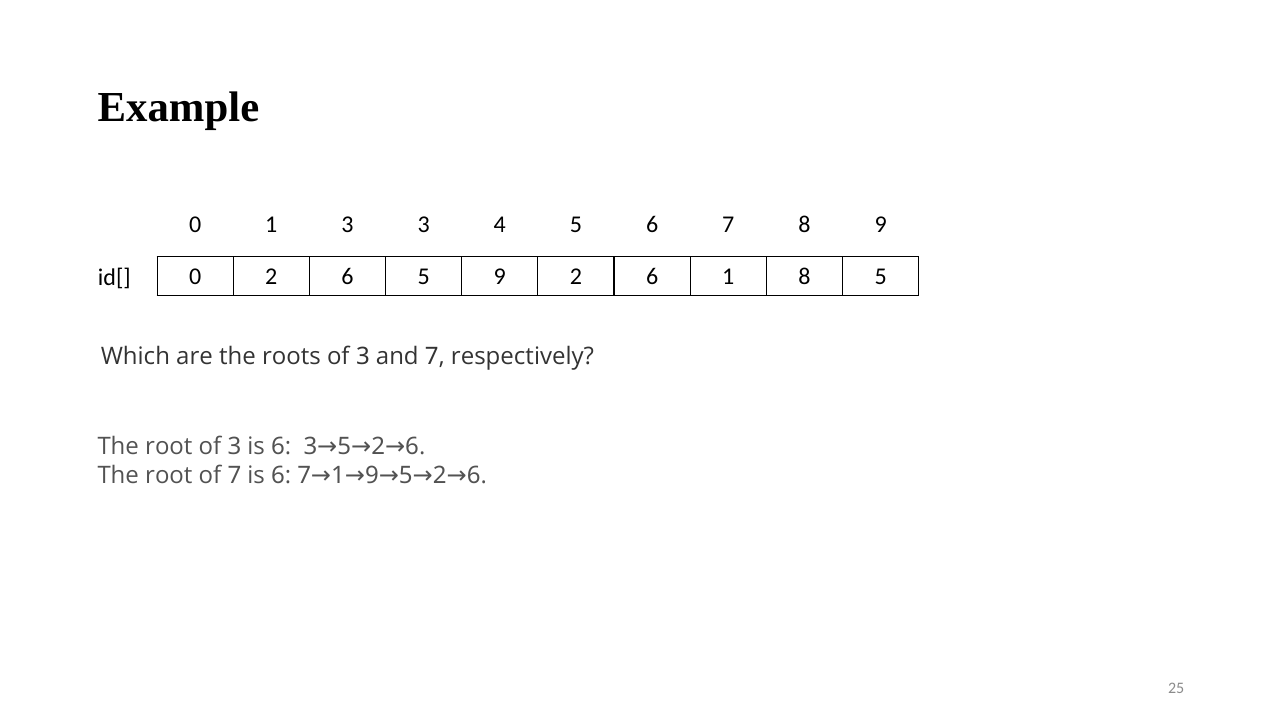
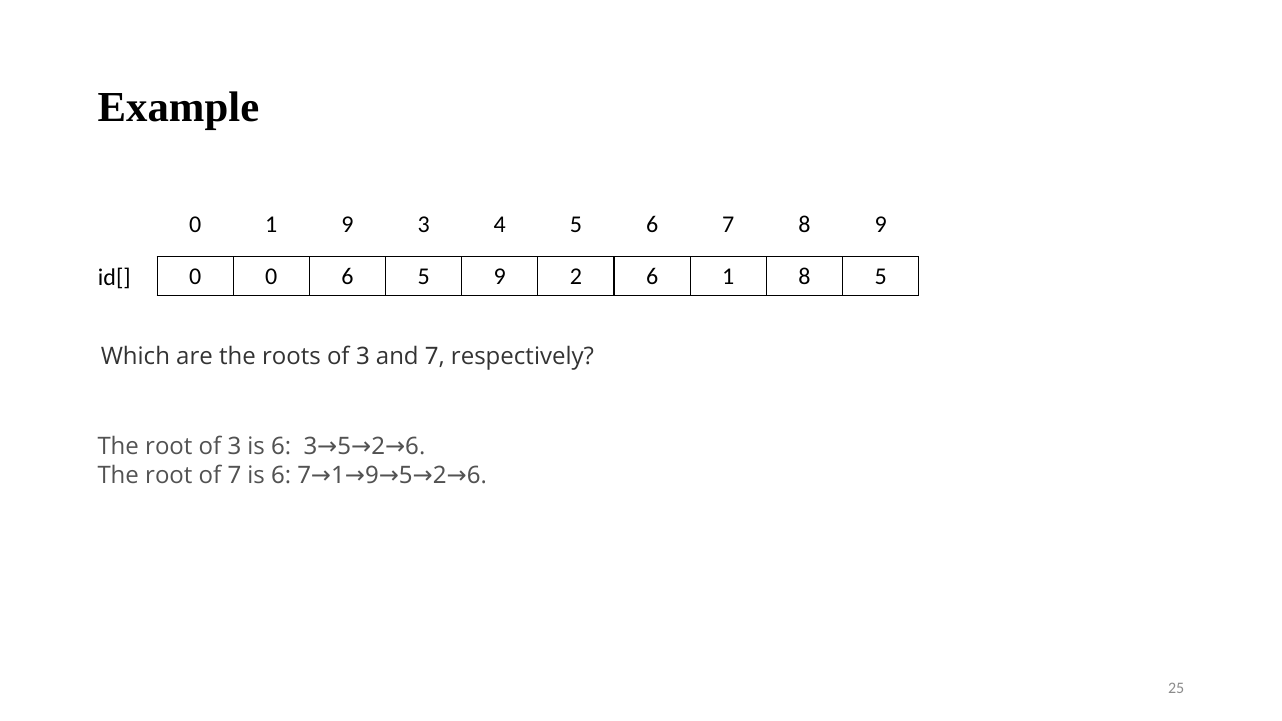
0 1 3: 3 -> 9 (347, 225)
0 2: 2 -> 0 (271, 277)
